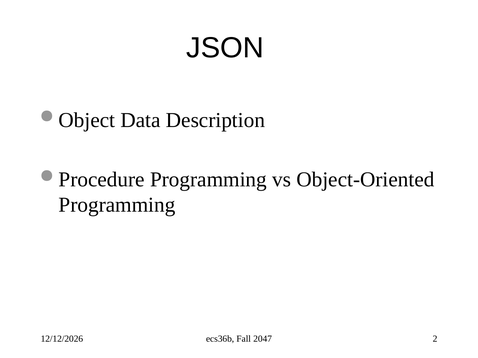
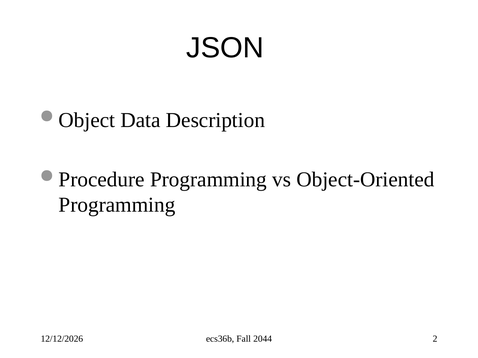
2047: 2047 -> 2044 (263, 339)
